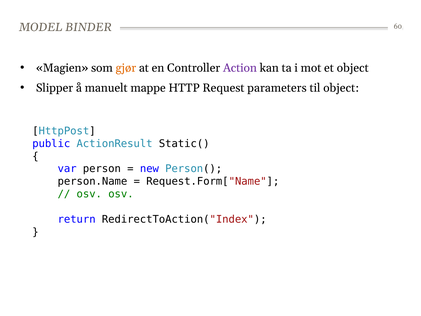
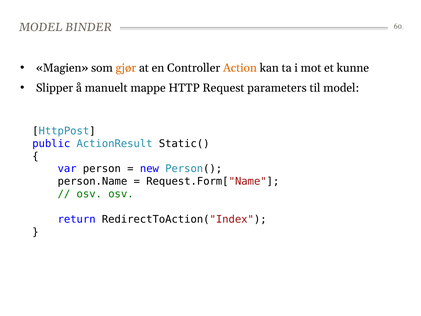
Action colour: purple -> orange (240, 68)
et object: object -> kunne (353, 68)
til object: object -> model (341, 88)
